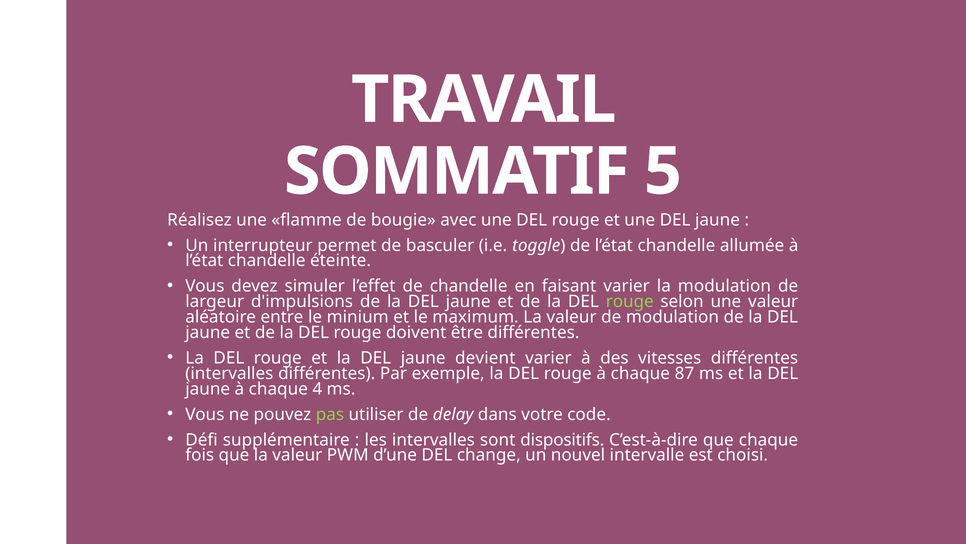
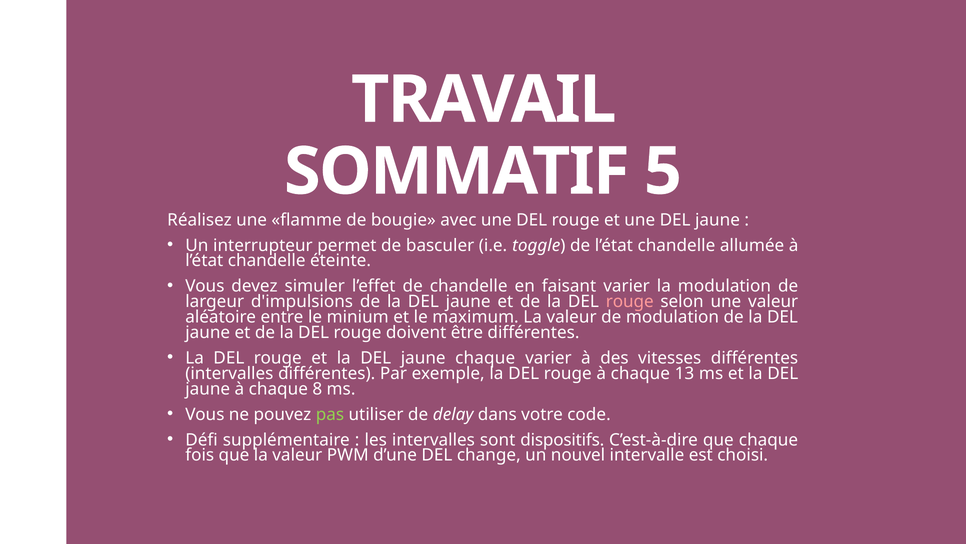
rouge colour: light green -> pink (630, 301)
jaune devient: devient -> chaque (485, 358)
87: 87 -> 13 (684, 373)
4: 4 -> 8 (317, 388)
